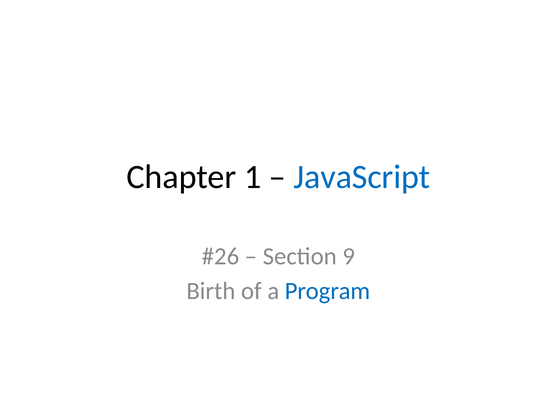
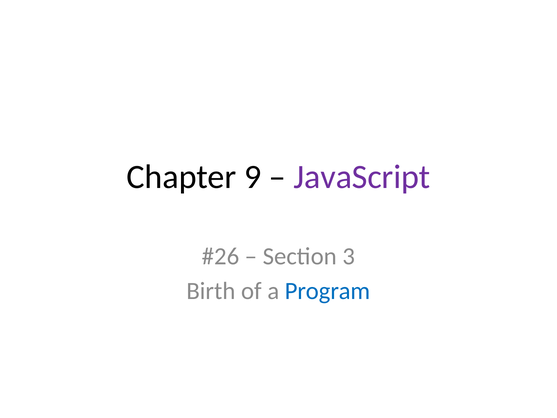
1: 1 -> 9 (253, 177)
JavaScript colour: blue -> purple (362, 177)
9: 9 -> 3 (349, 256)
